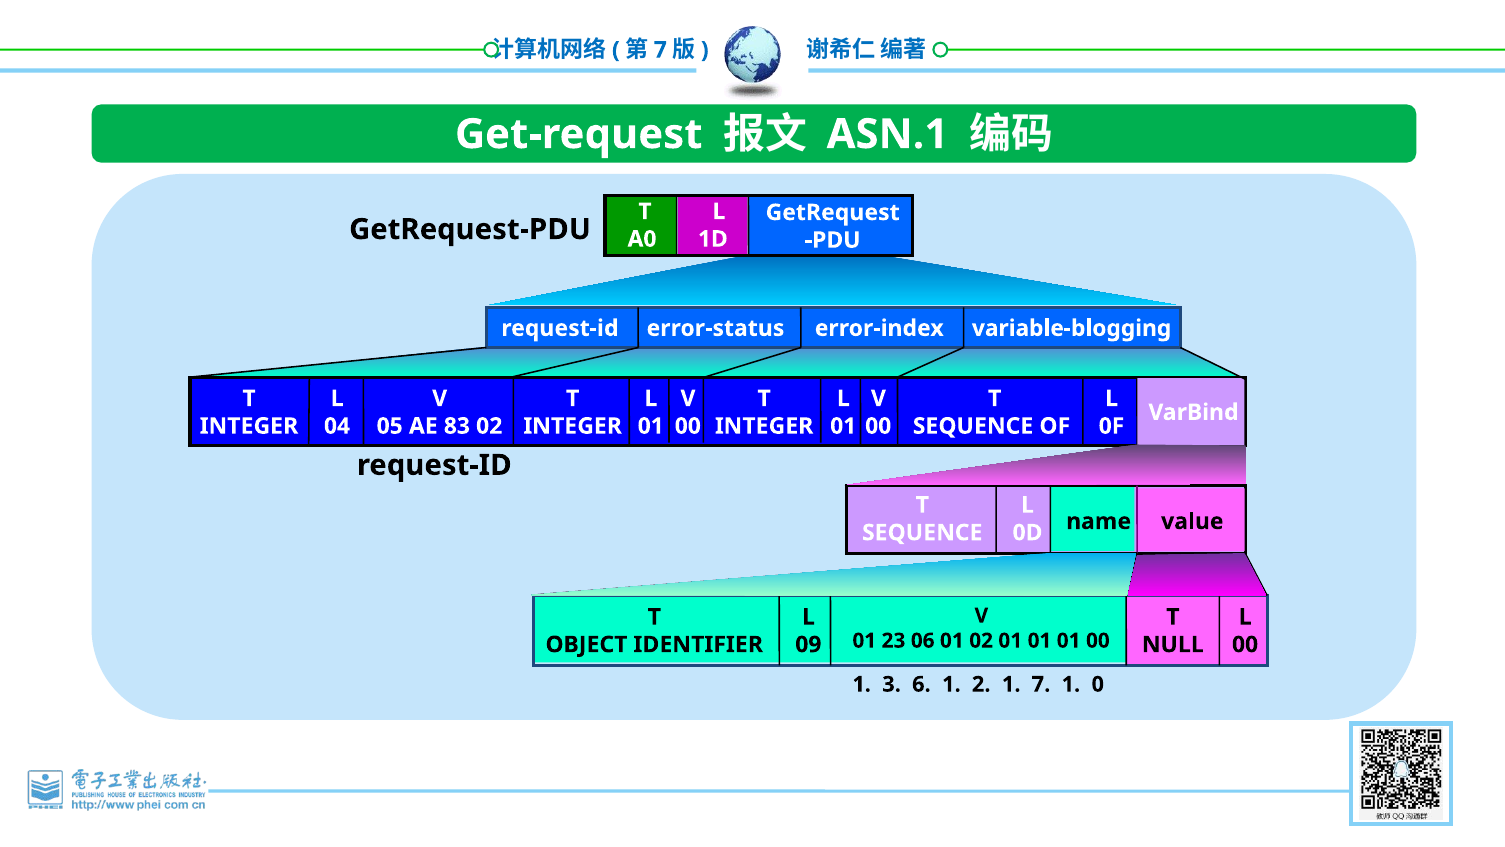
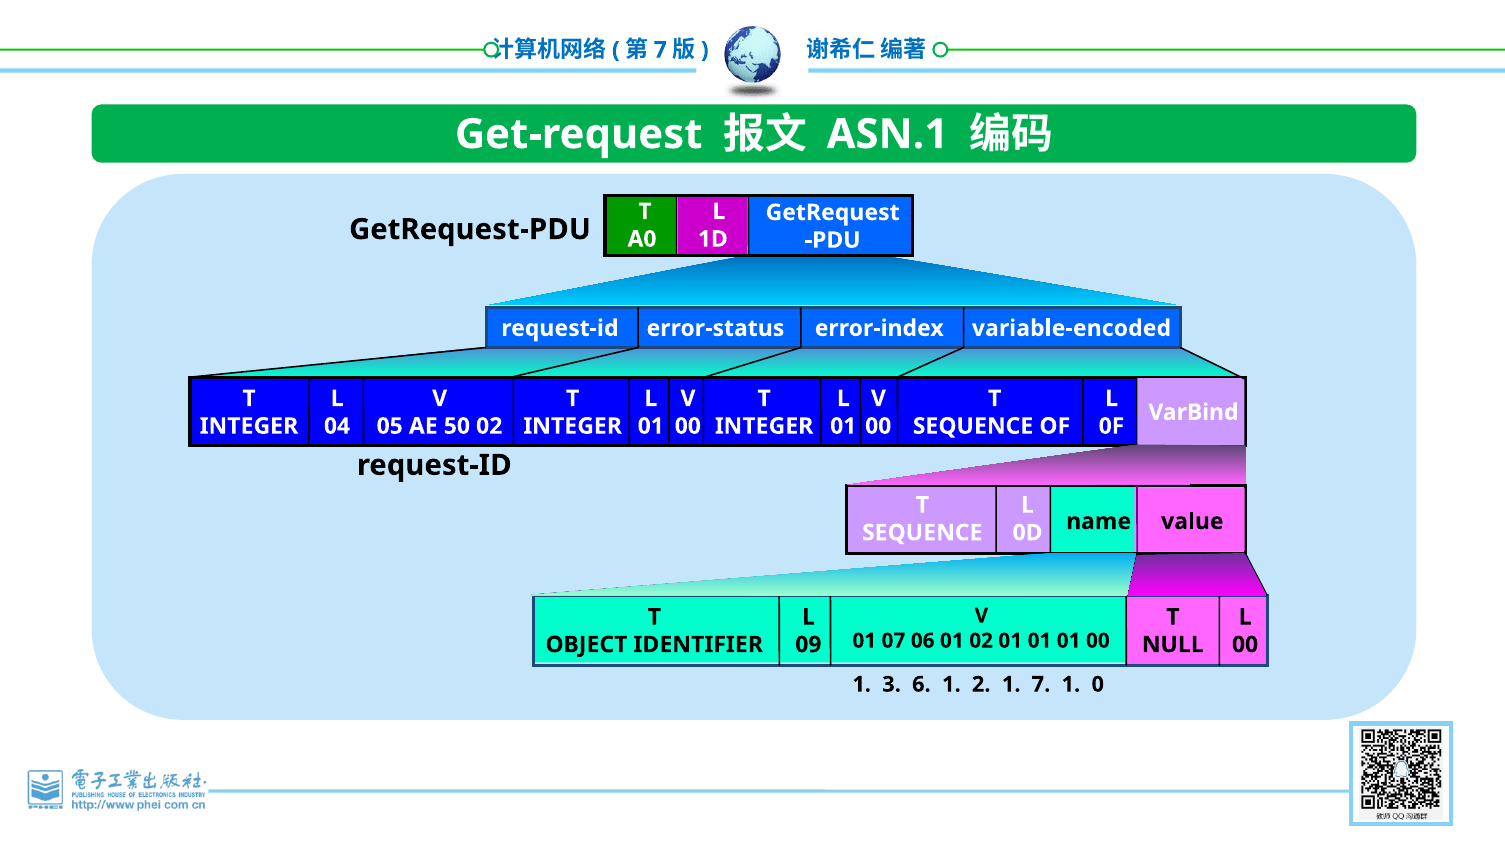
variable-blogging: variable-blogging -> variable-encoded (1071, 328)
83: 83 -> 50 (457, 426)
23: 23 -> 07 (893, 640)
